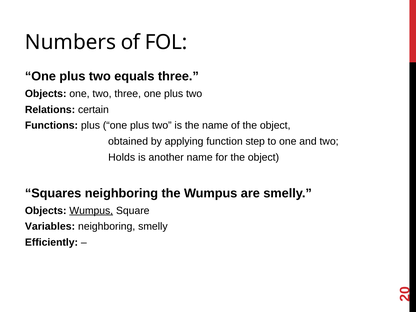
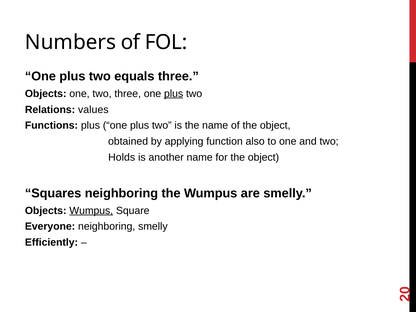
plus underline: none -> present (174, 94)
certain: certain -> values (93, 110)
step: step -> also (255, 141)
Variables: Variables -> Everyone (50, 227)
